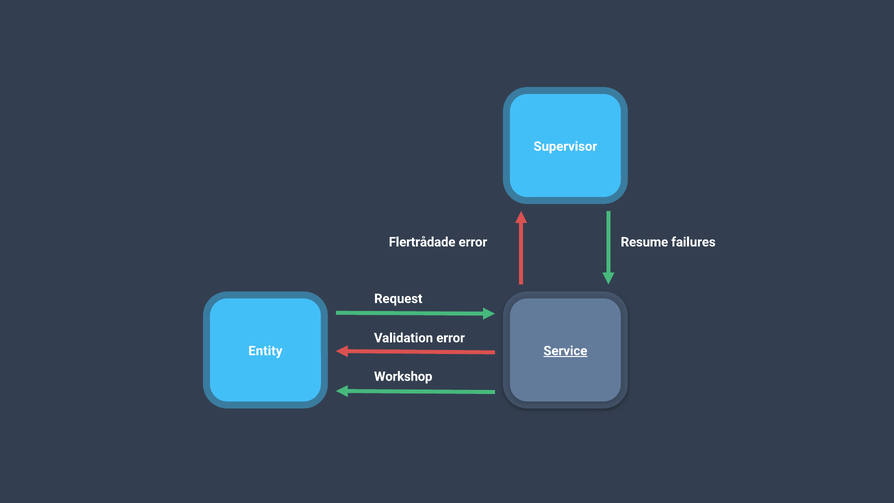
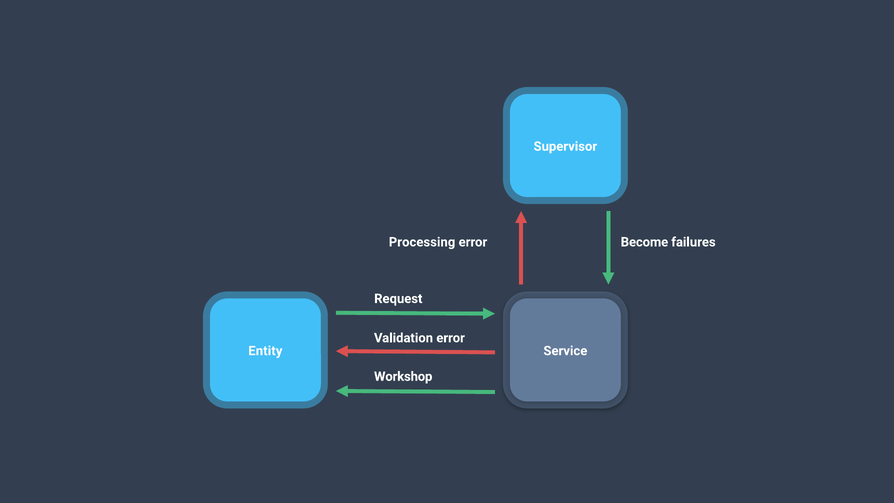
Flertrådade: Flertrådade -> Processing (422, 242)
Resume: Resume -> Become (644, 242)
Service underline: present -> none (565, 351)
